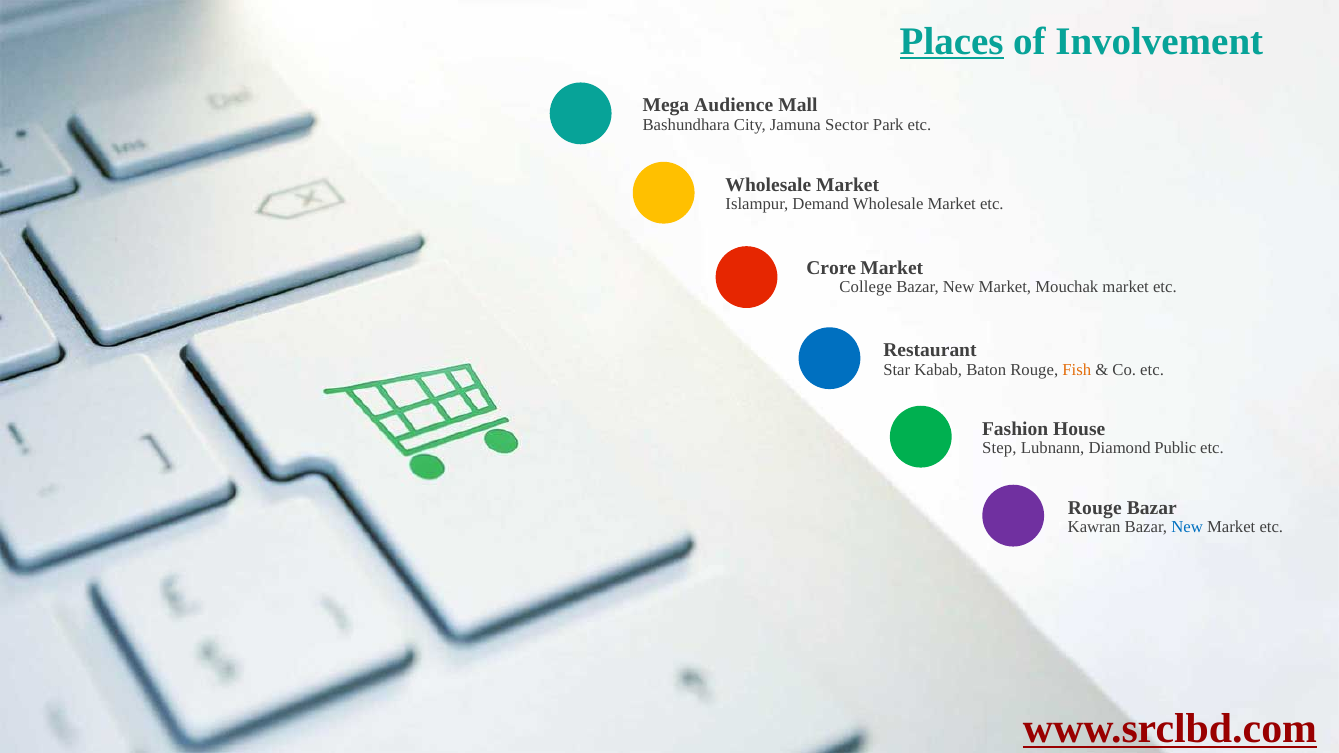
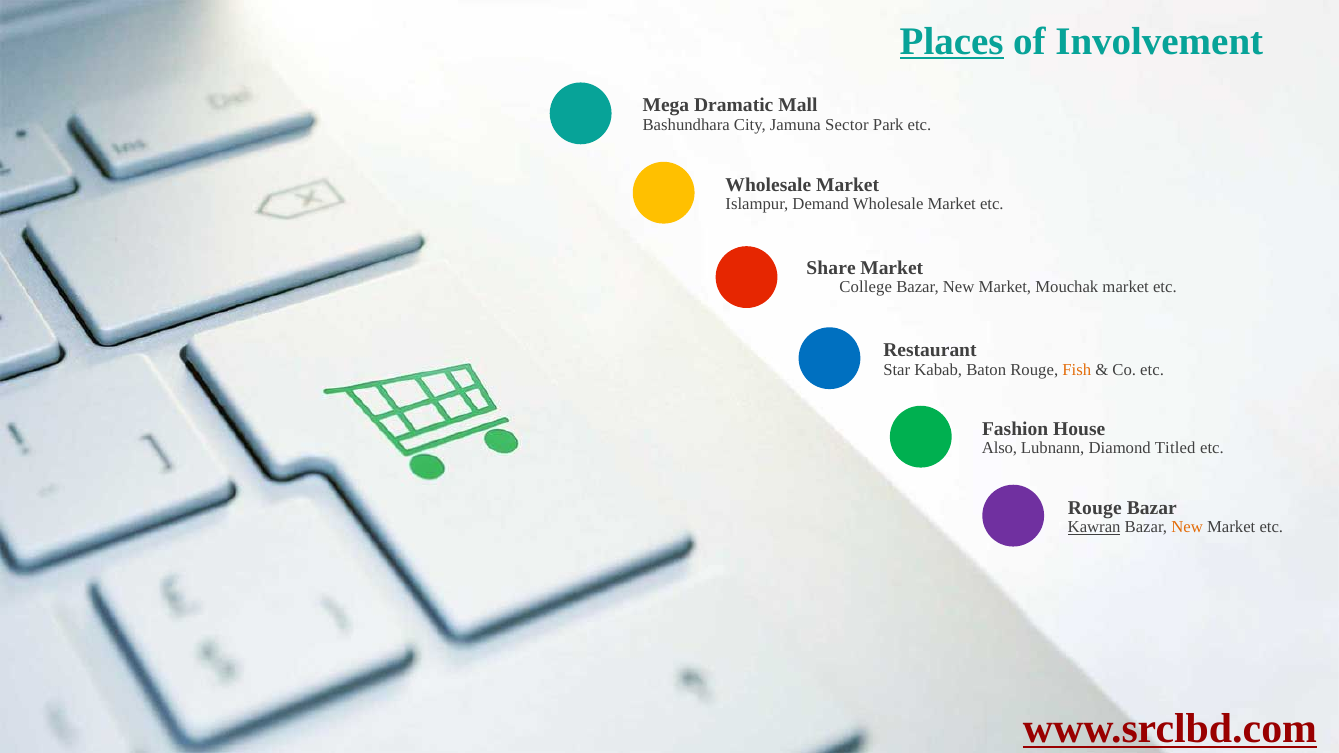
Audience: Audience -> Dramatic (734, 106)
Crore: Crore -> Share (831, 268)
Step: Step -> Also (999, 448)
Public: Public -> Titled (1175, 448)
Kawran underline: none -> present (1094, 527)
New colour: blue -> orange (1187, 527)
